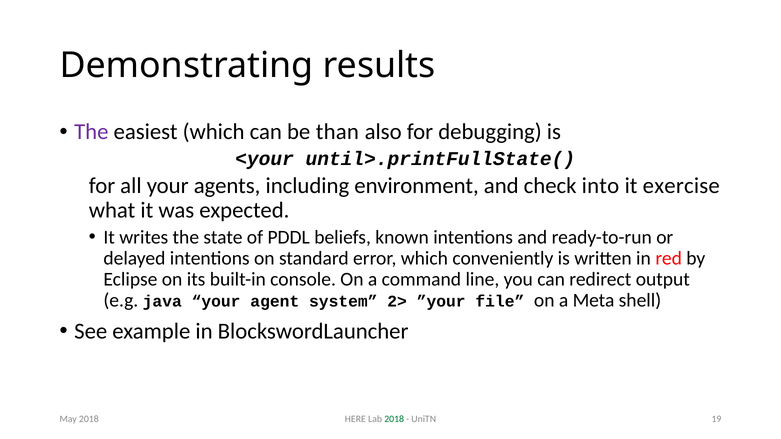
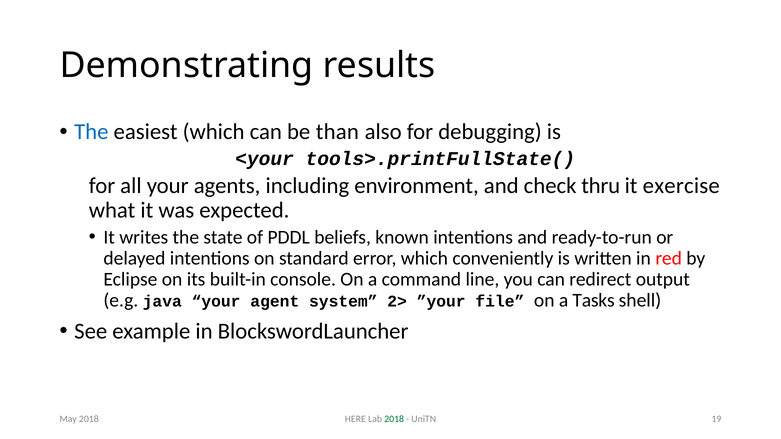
The colour: purple -> blue (91, 132)
until>.printFullState(: until>.printFullState( -> tools>.printFullState( (440, 159)
into: into -> thru (601, 186)
Meta: Meta -> Tasks (594, 301)
